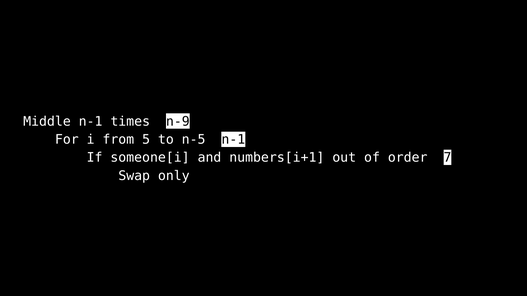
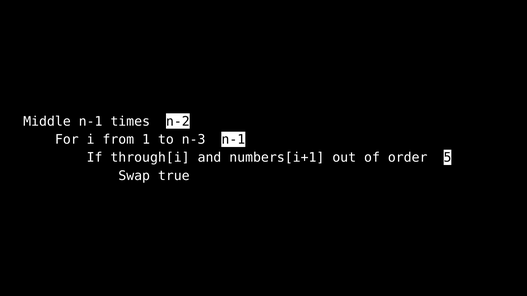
n-9: n-9 -> n-2 (178, 122)
5: 5 -> 1 (146, 140)
n-5: n-5 -> n-3 (194, 140)
someone[i: someone[i -> through[i (150, 158)
7: 7 -> 5 (447, 158)
only: only -> true (174, 176)
